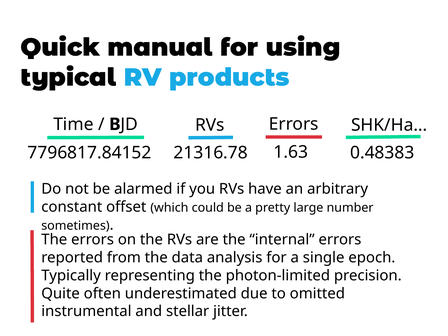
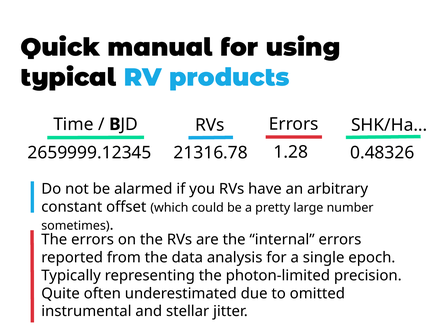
0.48383: 0.48383 -> 0.48326 (382, 153)
7796817.84152: 7796817.84152 -> 2659999.12345 (90, 153)
1.63: 1.63 -> 1.28 (291, 152)
